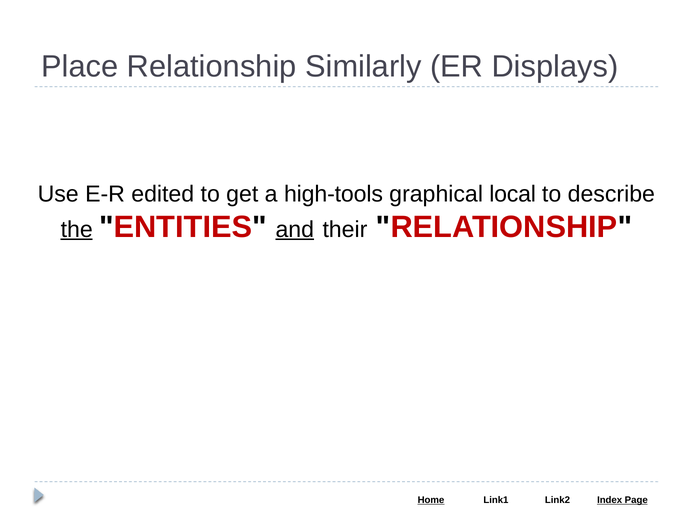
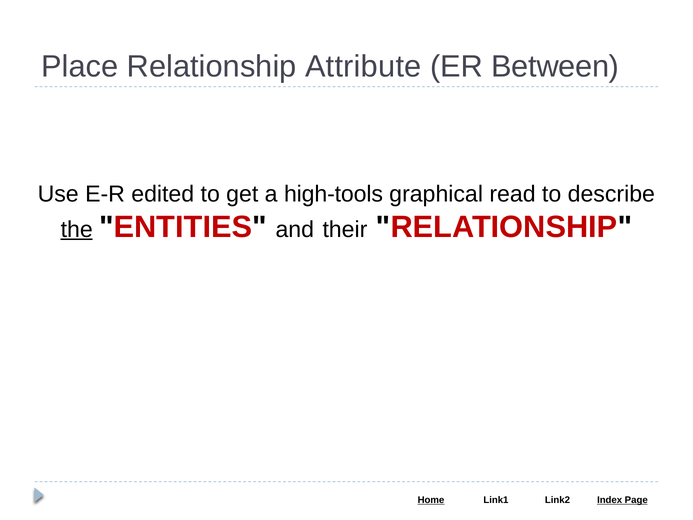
Similarly: Similarly -> Attribute (363, 66)
Displays: Displays -> Between (555, 66)
local: local -> read (513, 194)
and underline: present -> none (295, 229)
